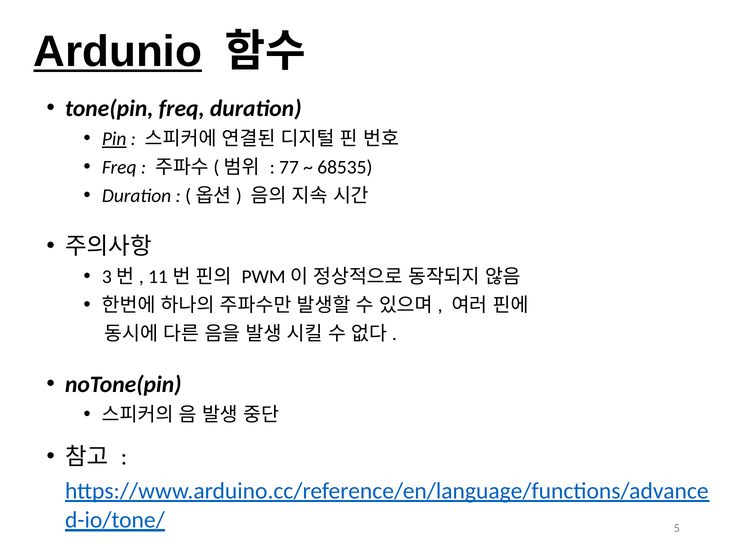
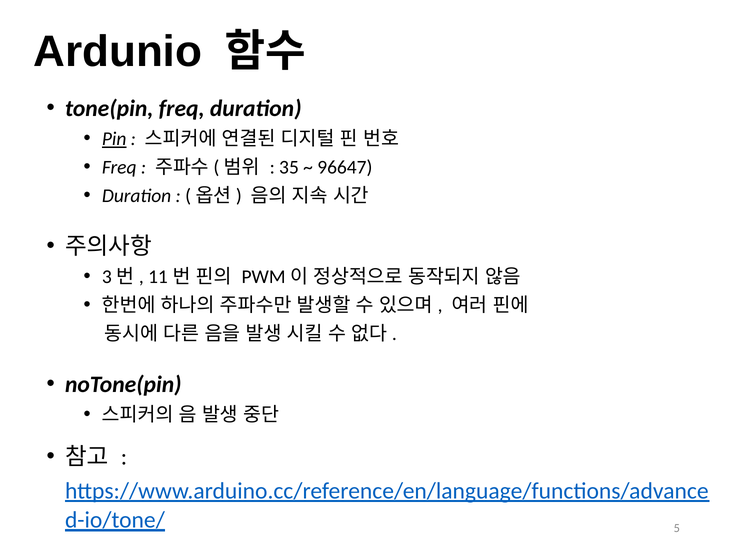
Ardunio underline: present -> none (118, 52)
77: 77 -> 35 (289, 168)
68535: 68535 -> 96647 (345, 168)
